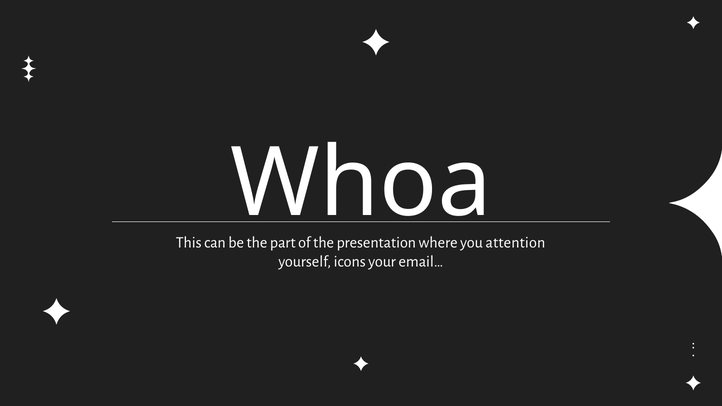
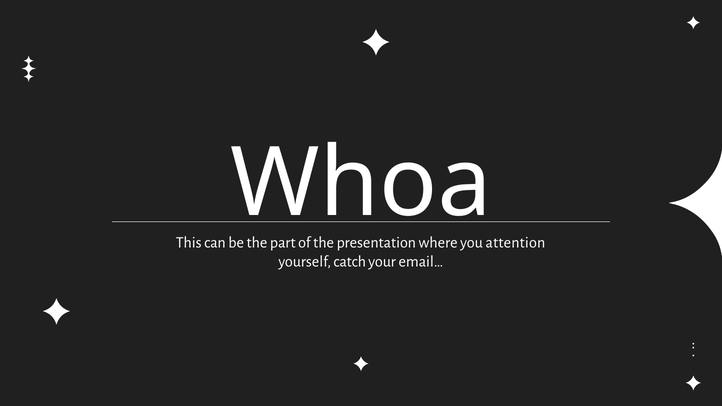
icons: icons -> catch (350, 262)
